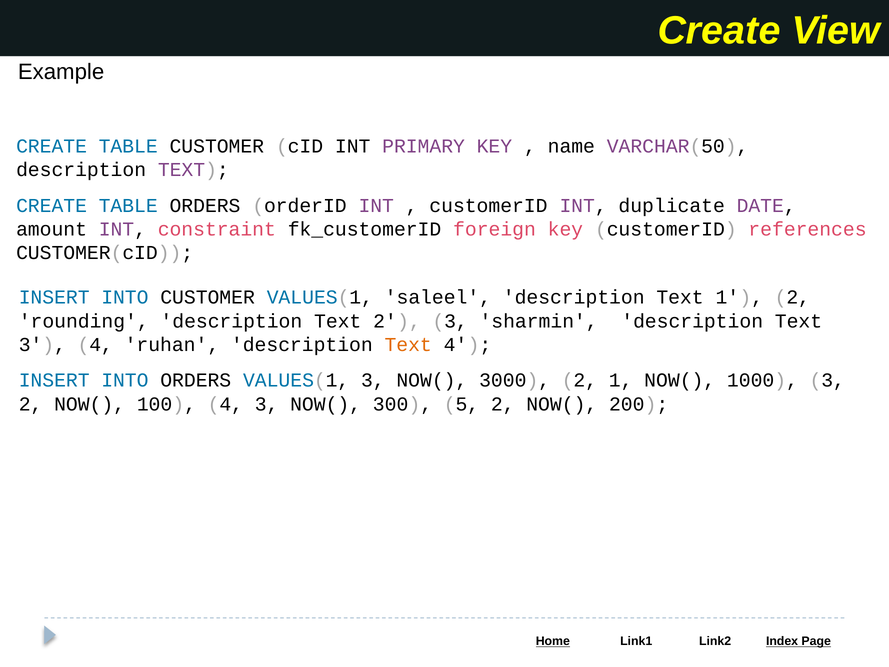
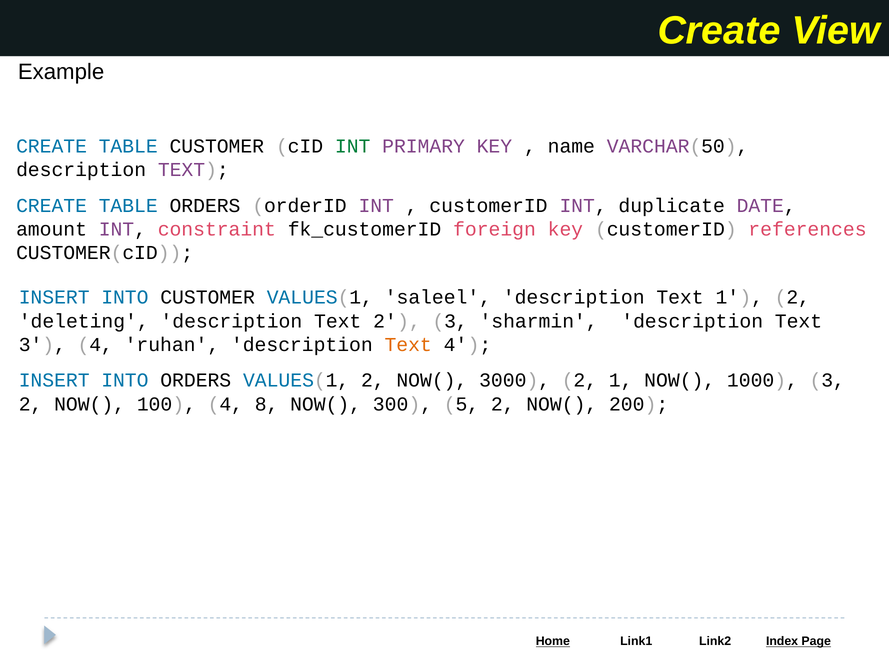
INT colour: black -> green (353, 146)
rounding: rounding -> deleting (84, 321)
VALUES(1 3: 3 -> 2 (373, 380)
4 3: 3 -> 8 (267, 404)
